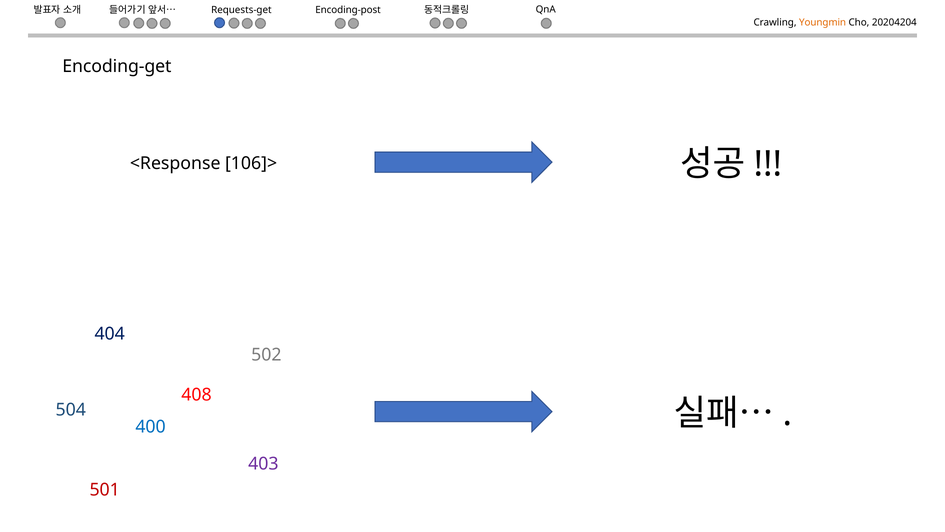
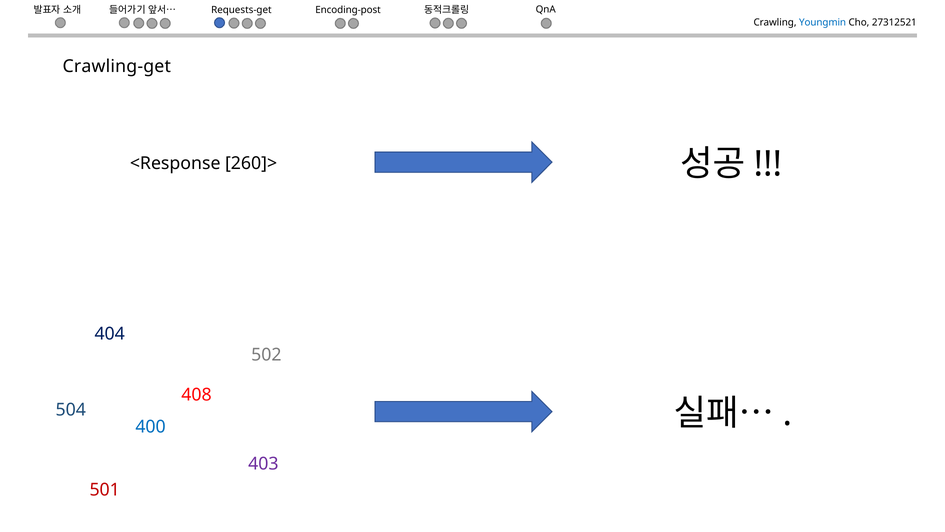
Youngmin colour: orange -> blue (823, 23)
20204204: 20204204 -> 27312521 (894, 23)
Encoding-get: Encoding-get -> Crawling-get (117, 66)
106]>: 106]> -> 260]> (251, 163)
